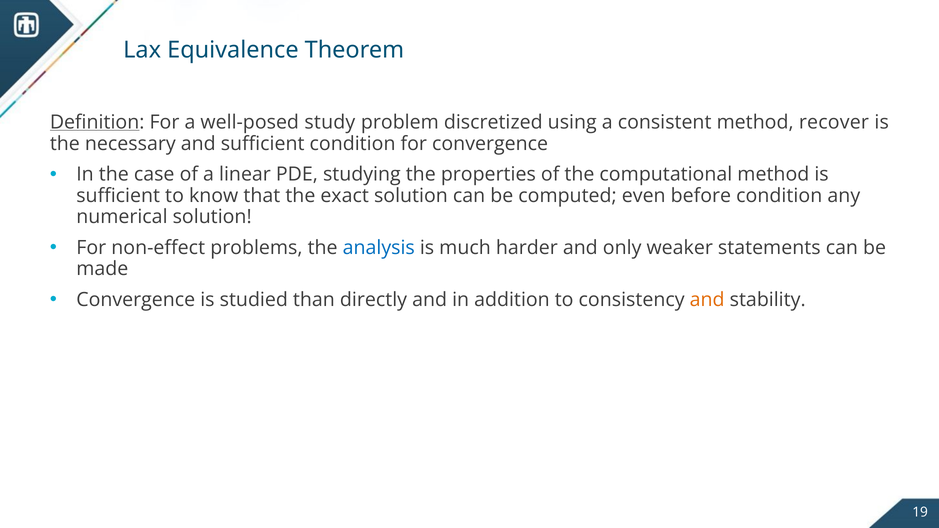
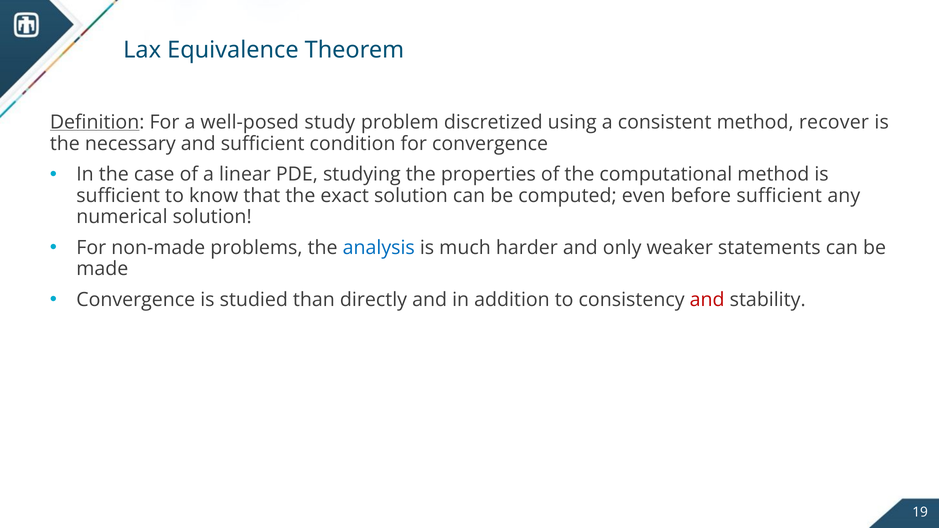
before condition: condition -> sufficient (779, 196)
non-effect: non-effect -> non-made (158, 248)
and colour: orange -> red (707, 300)
